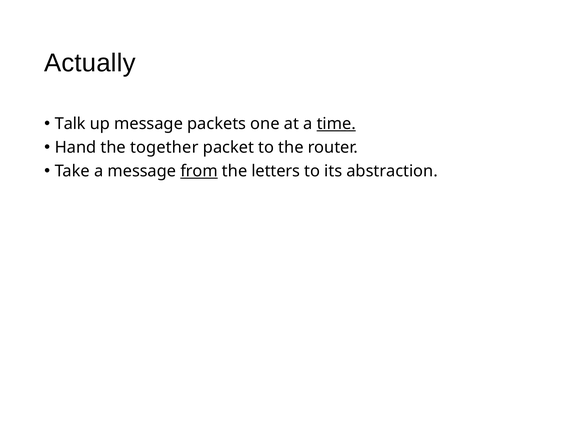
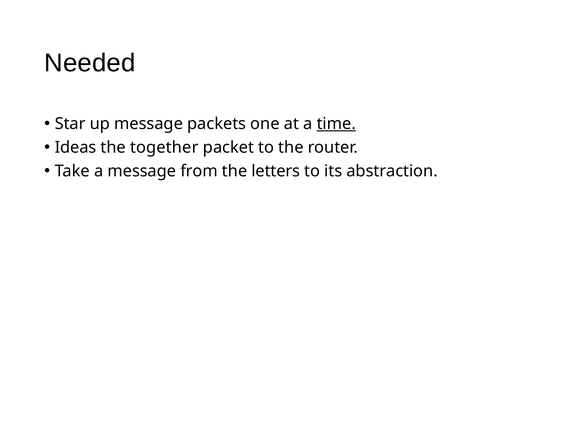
Actually: Actually -> Needed (90, 63)
Talk: Talk -> Star (70, 124)
Hand: Hand -> Ideas (76, 147)
from underline: present -> none (199, 171)
